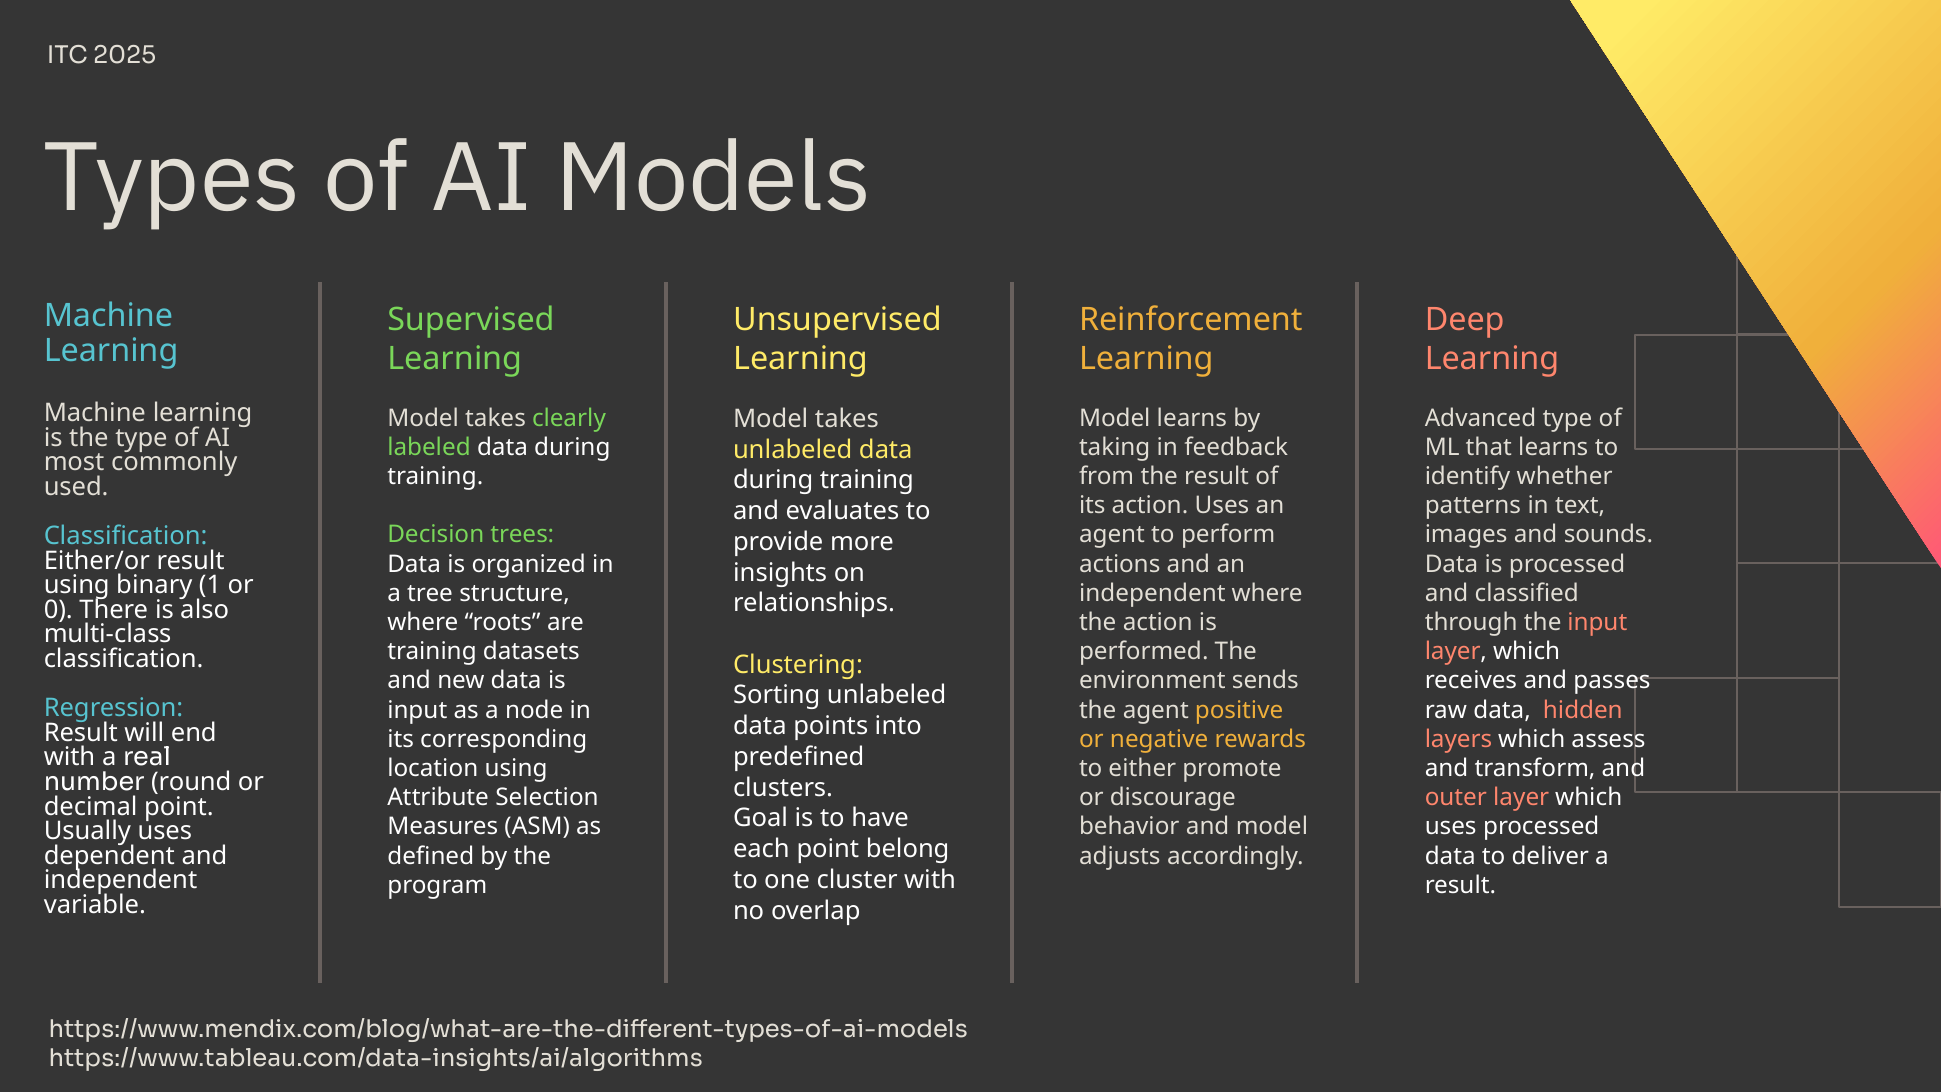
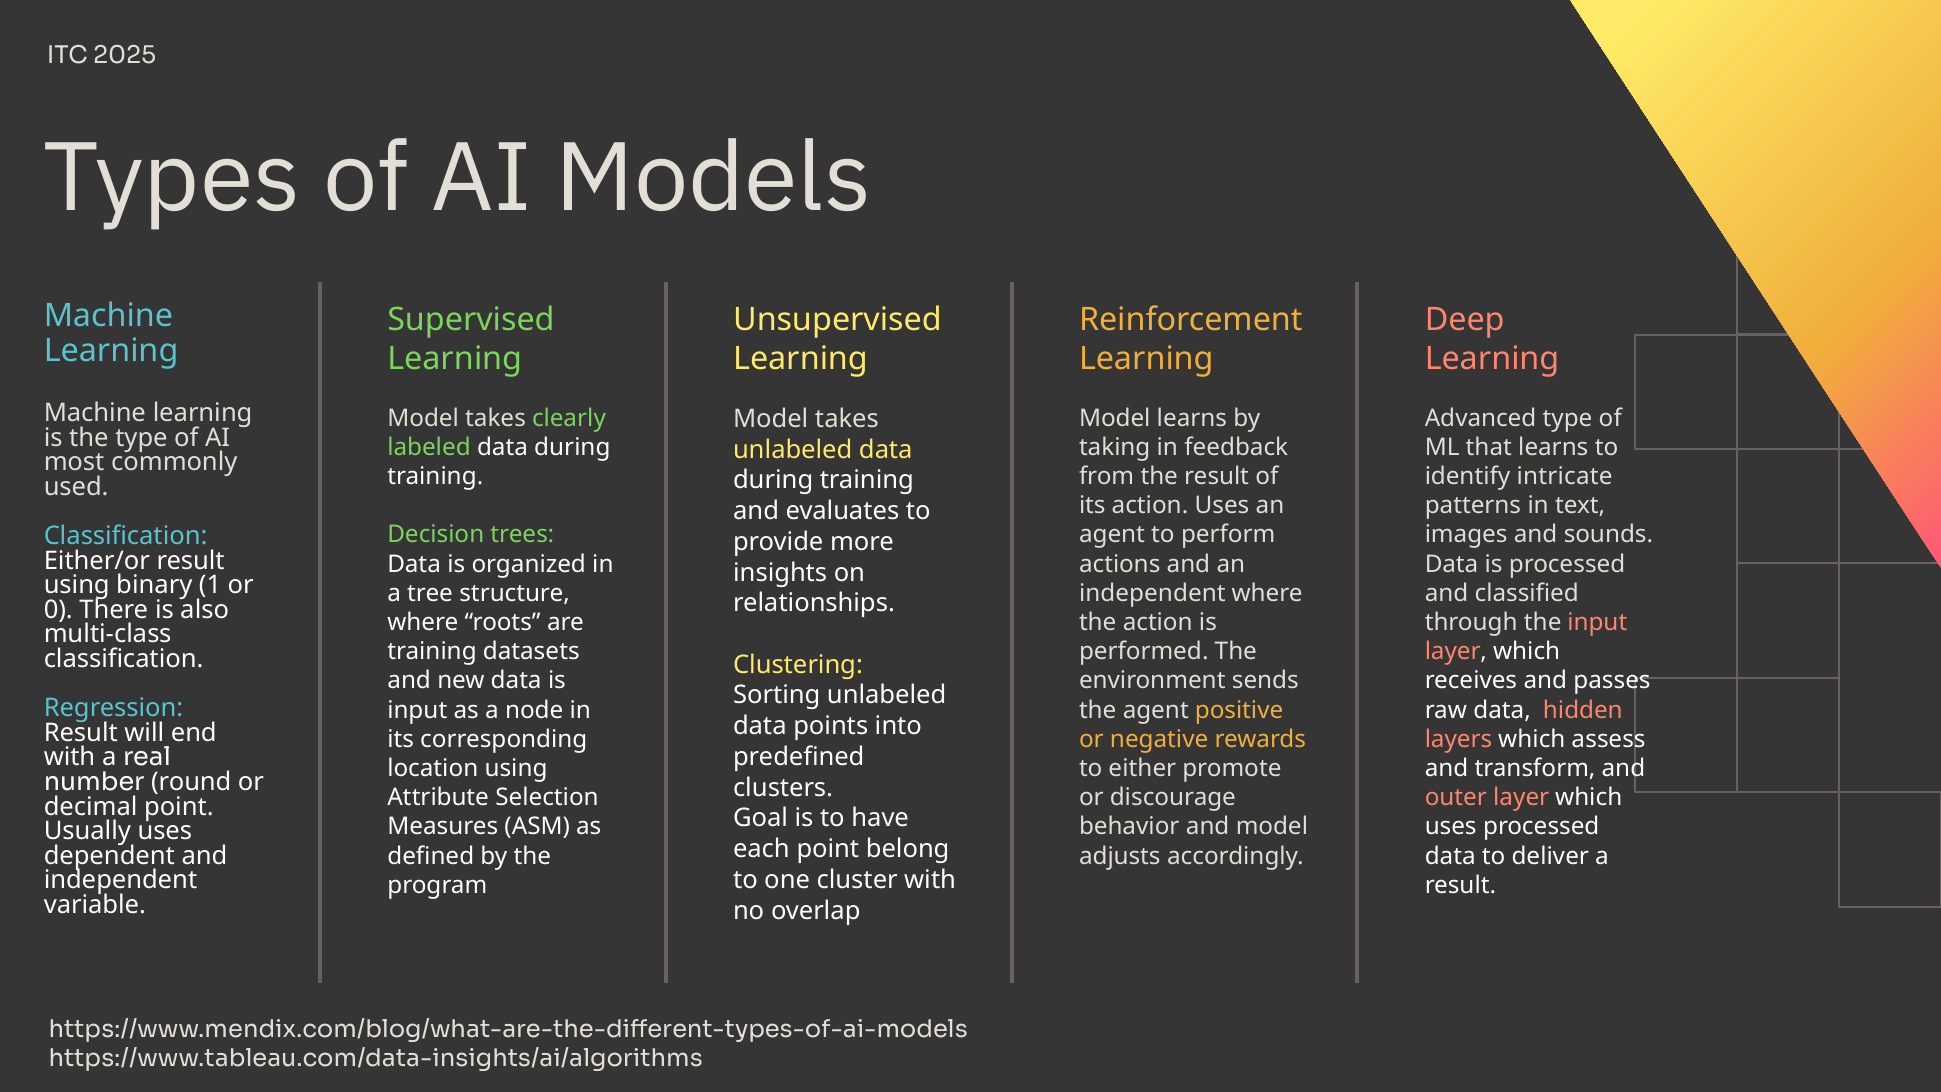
whether: whether -> intricate (1565, 476)
